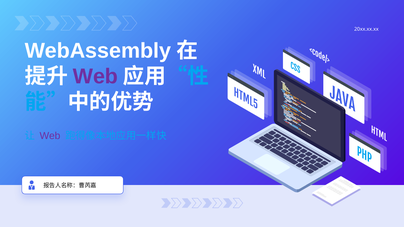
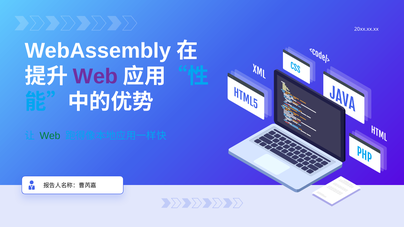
Web colour: purple -> green (50, 136)
